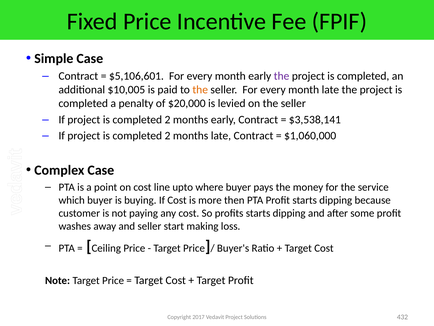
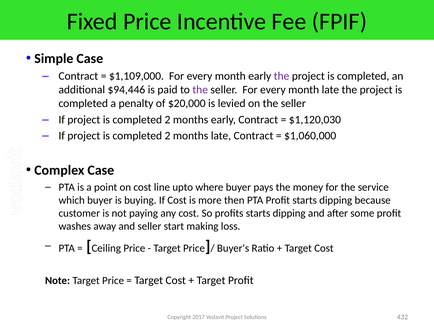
$5,106,601: $5,106,601 -> $1,109,000 (136, 76)
$10,005: $10,005 -> $94,446 (126, 90)
the colour: orange -> purple (200, 90)
$3,538,141: $3,538,141 -> $1,120,030 (315, 120)
